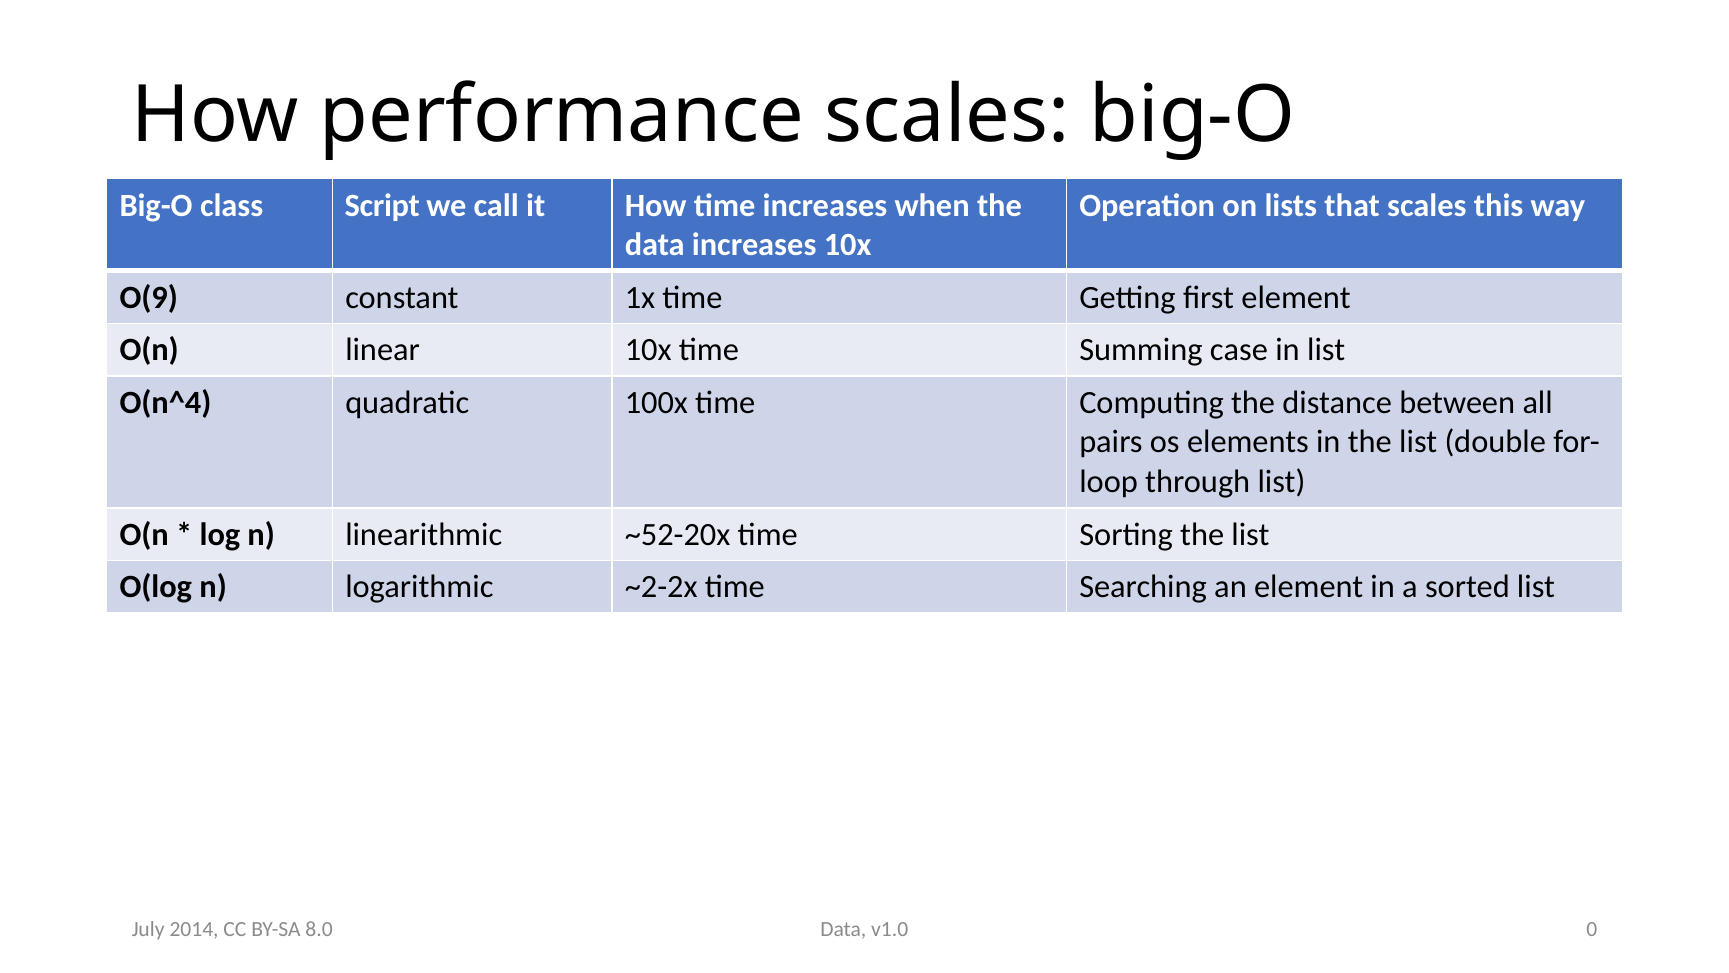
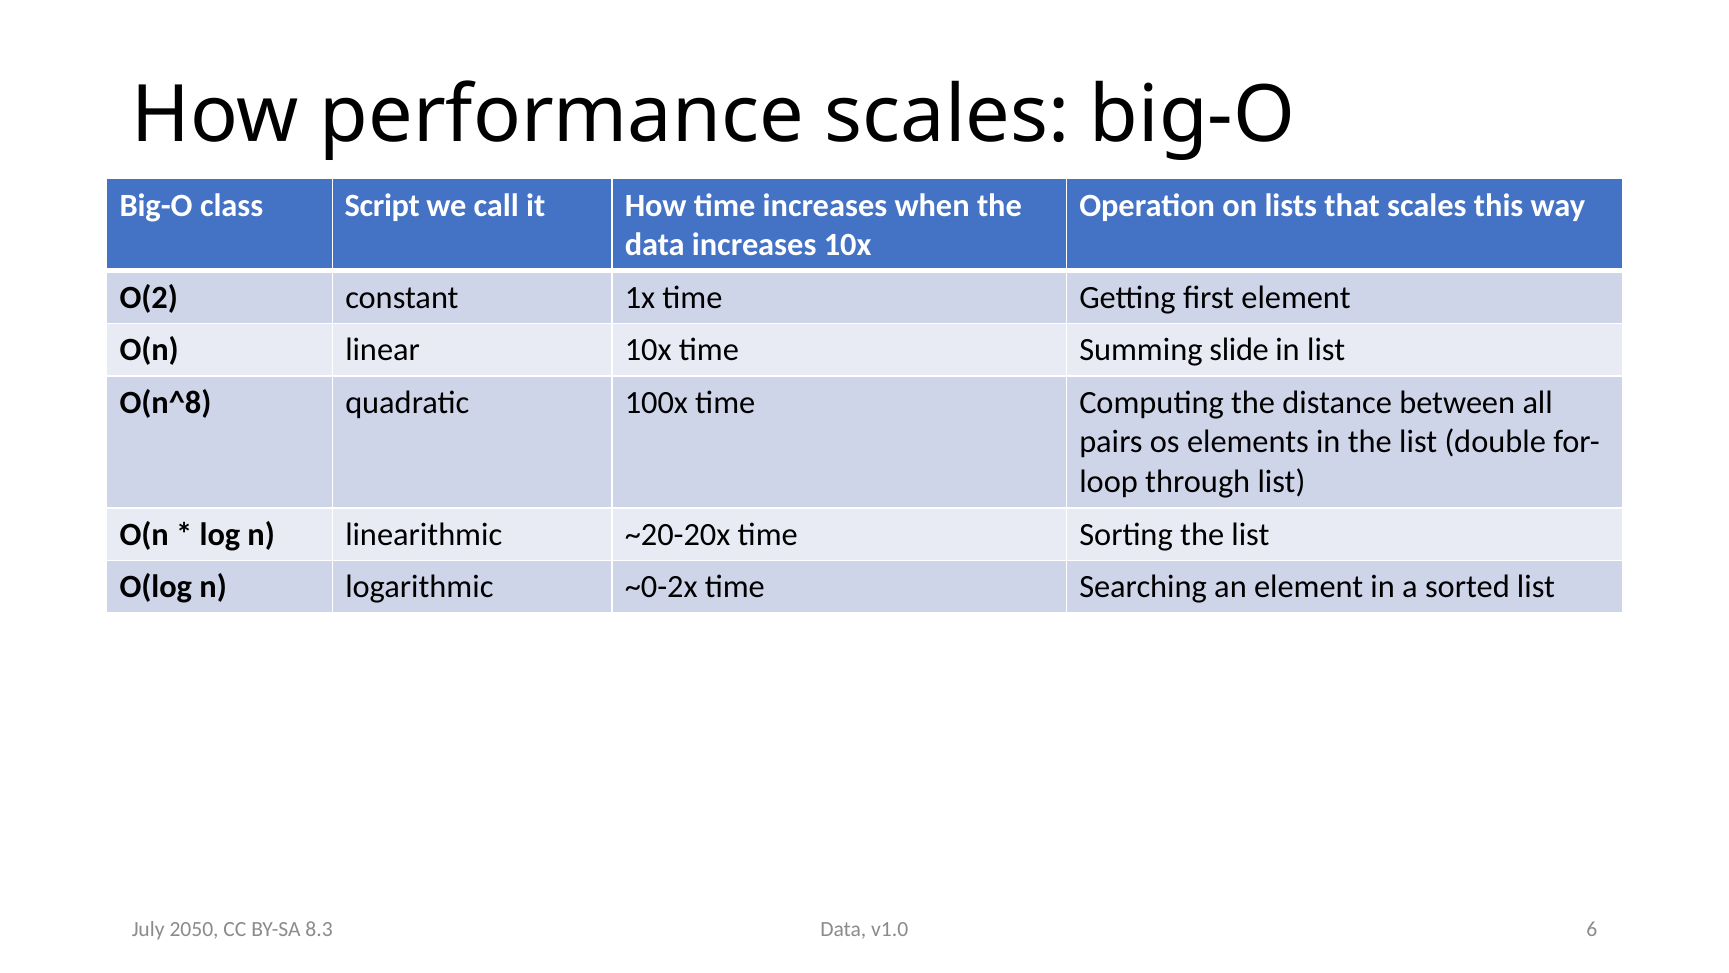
O(9: O(9 -> O(2 (149, 297)
case: case -> slide (1239, 350)
O(n^4: O(n^4 -> O(n^8 (165, 403)
~52-20x: ~52-20x -> ~20-20x (678, 534)
~2-2x: ~2-2x -> ~0-2x (661, 587)
0: 0 -> 6 (1592, 929)
2014: 2014 -> 2050 (194, 929)
8.0: 8.0 -> 8.3 (319, 929)
